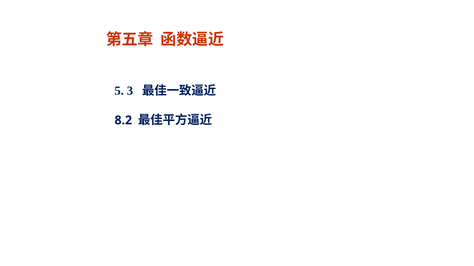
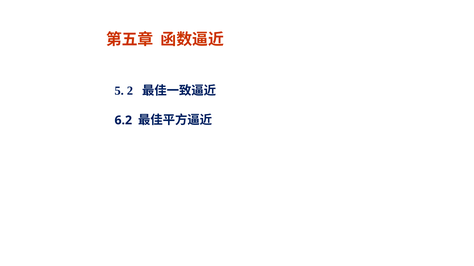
3: 3 -> 2 (130, 91)
8.2: 8.2 -> 6.2 (123, 121)
